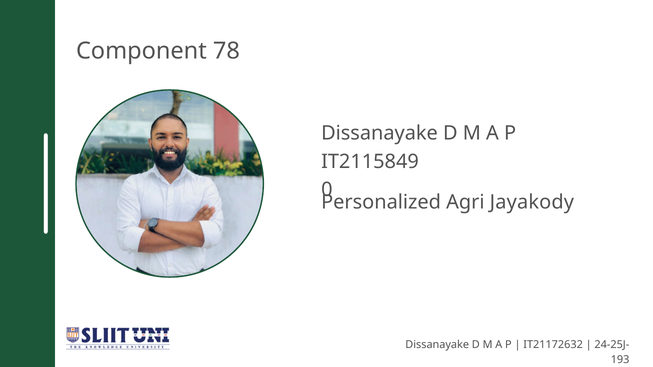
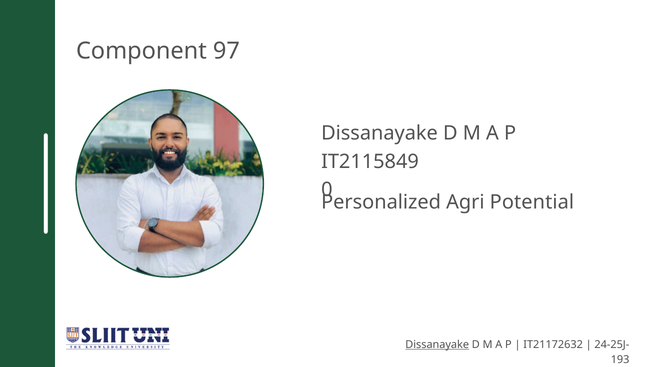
78: 78 -> 97 (226, 51)
Jayakody: Jayakody -> Potential (532, 203)
Dissanayake underline: none -> present (437, 345)
